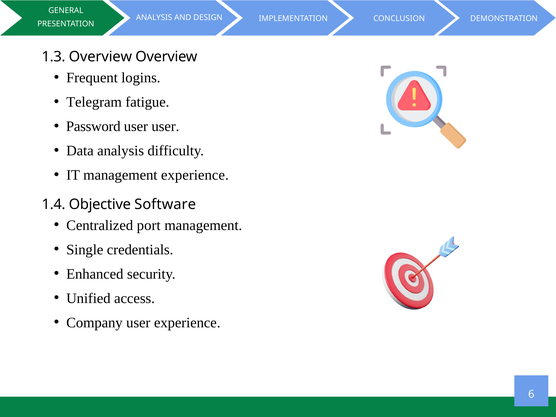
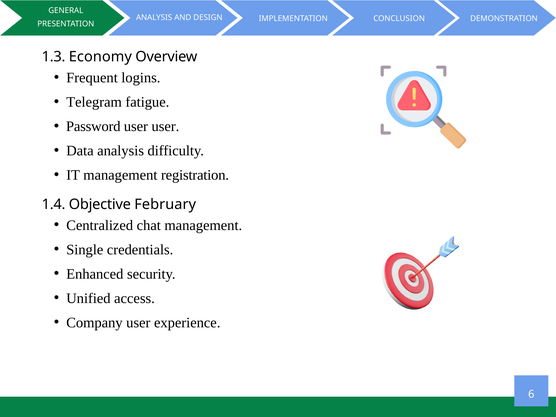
1.3 Overview: Overview -> Economy (100, 57)
management experience: experience -> registration (195, 175)
Software: Software -> February (165, 204)
port: port -> chat (149, 225)
